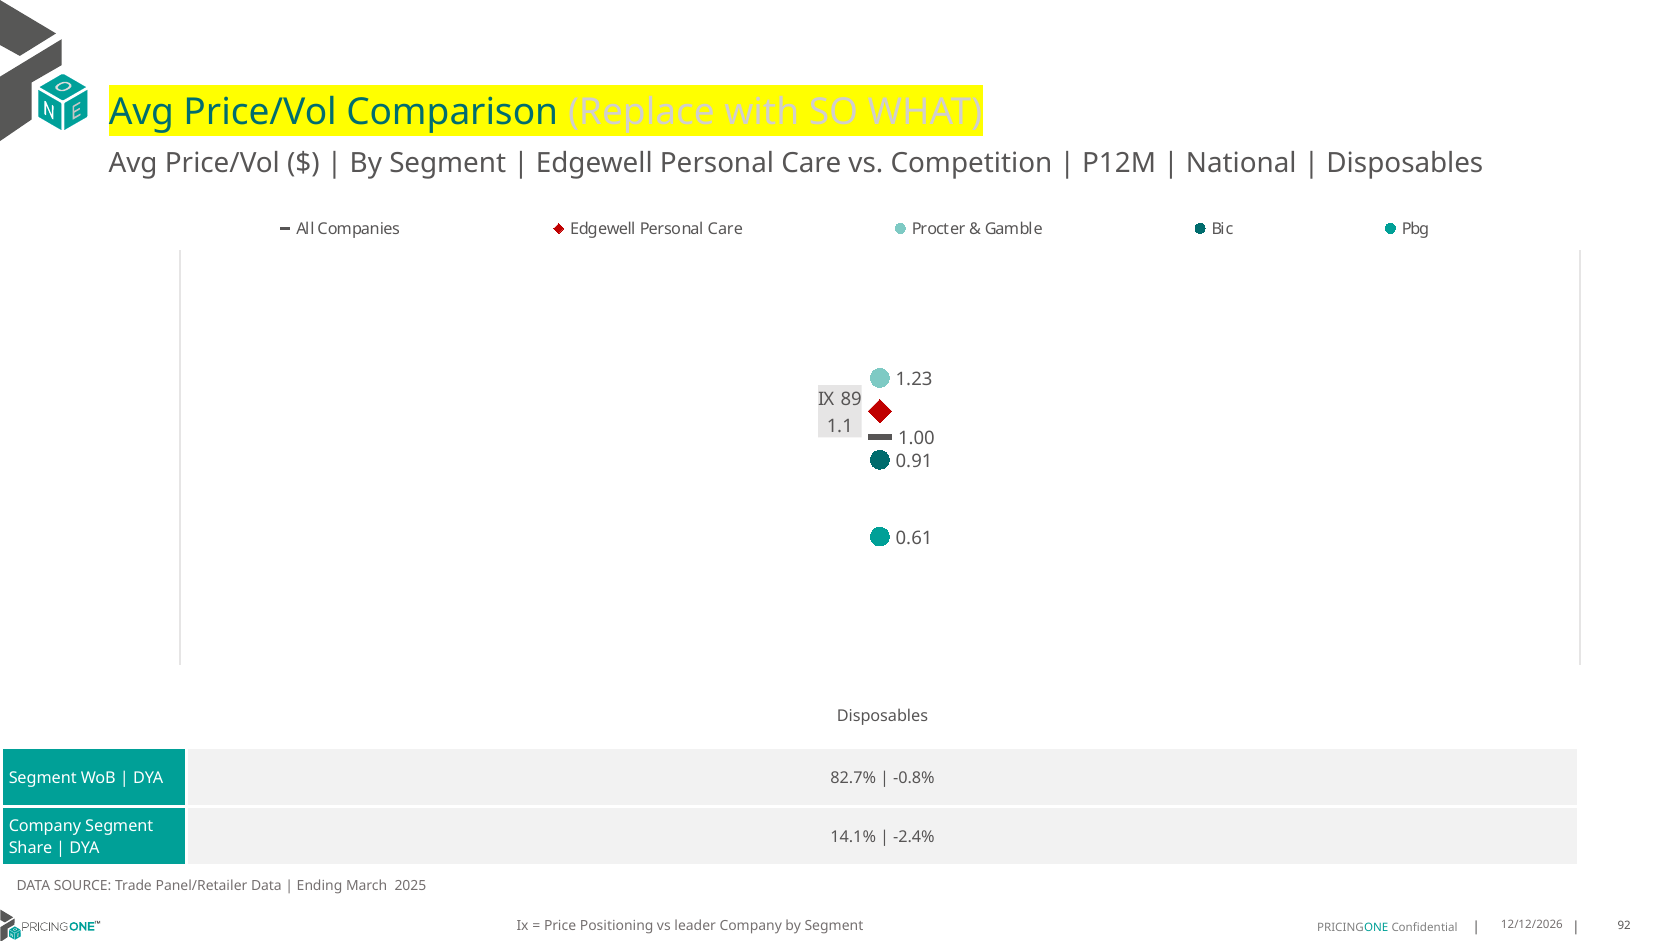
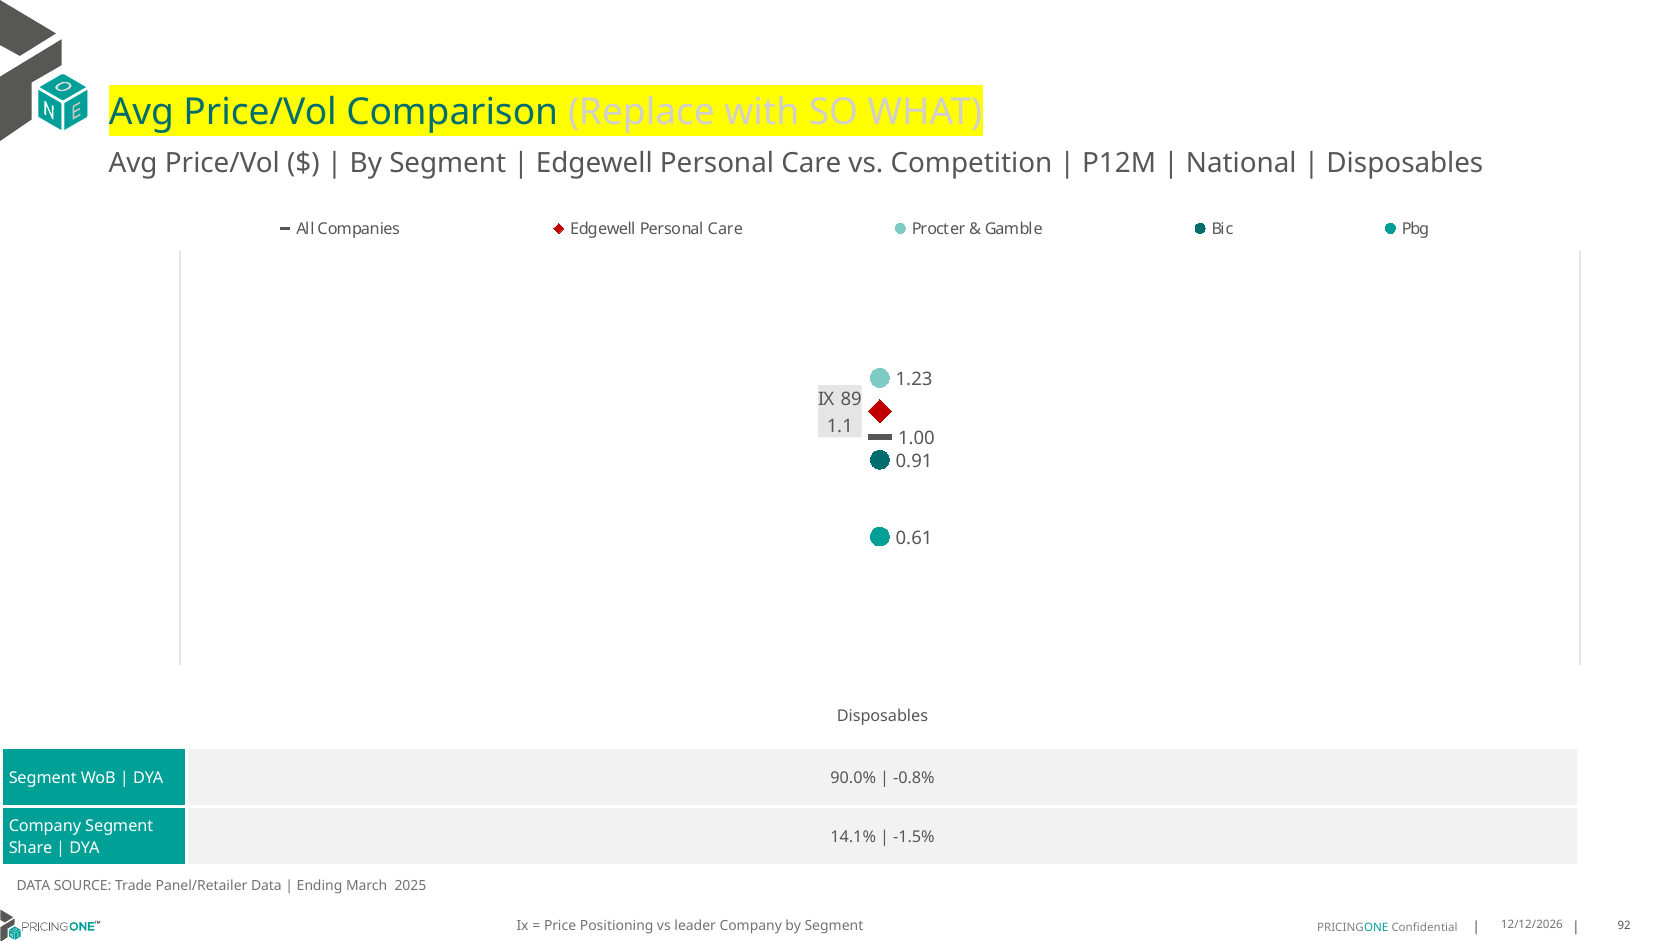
82.7%: 82.7% -> 90.0% (853, 777)
-2.4%: -2.4% -> -1.5% (914, 837)
